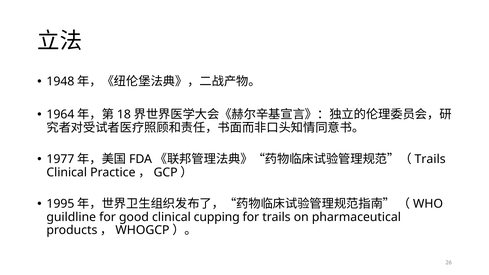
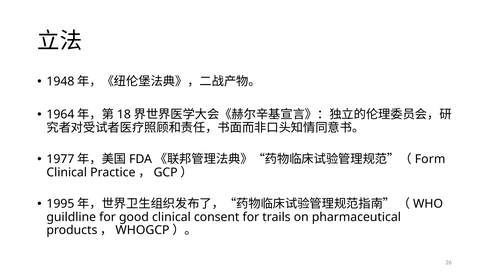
Trails: Trails -> Form (430, 159)
cupping: cupping -> consent (217, 217)
